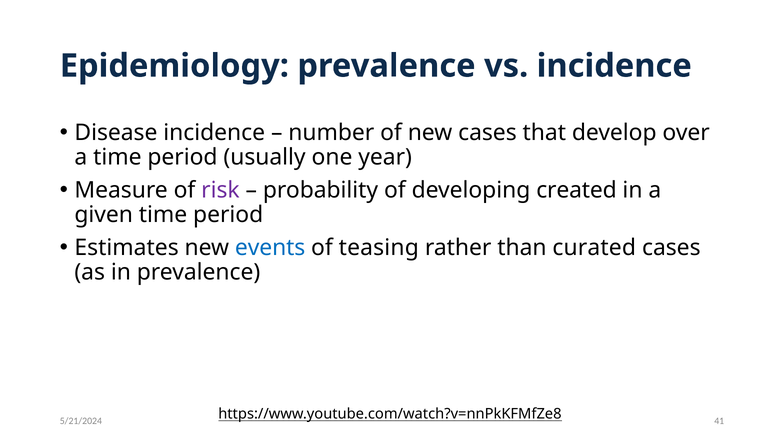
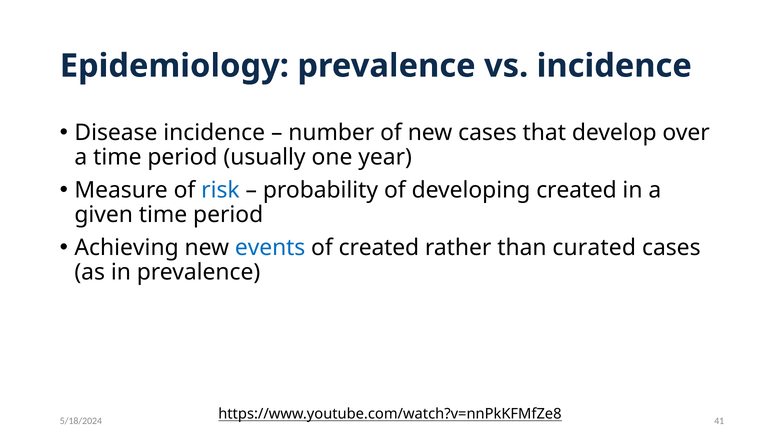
risk colour: purple -> blue (220, 190)
Estimates: Estimates -> Achieving (127, 247)
of teasing: teasing -> created (379, 247)
5/21/2024: 5/21/2024 -> 5/18/2024 (81, 421)
